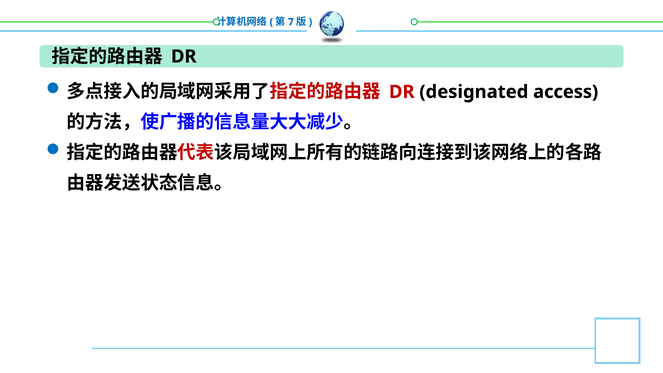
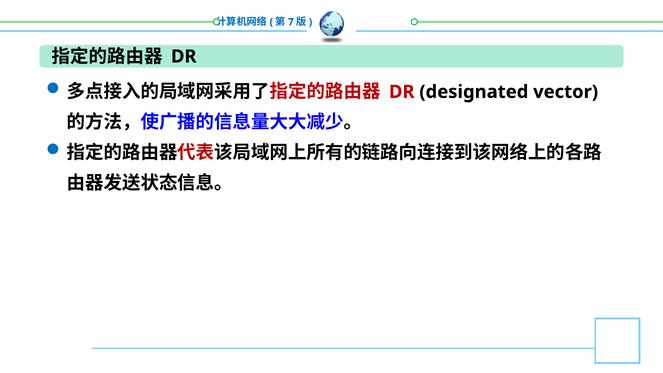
access: access -> vector (566, 92)
